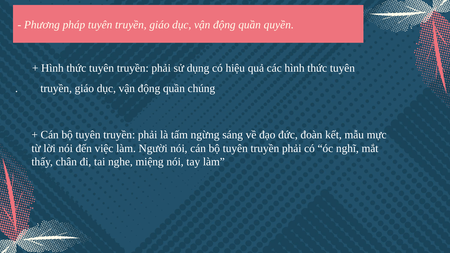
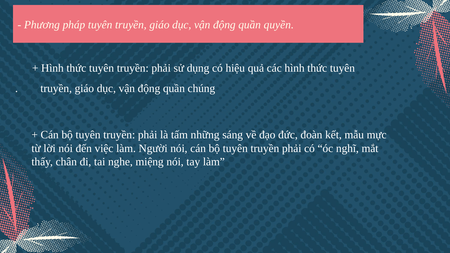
ngừng: ngừng -> những (205, 135)
